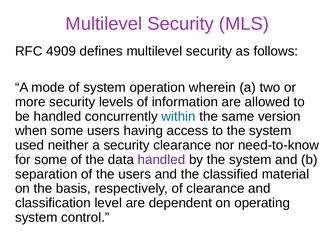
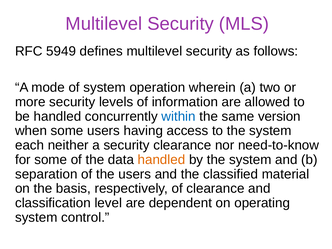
4909: 4909 -> 5949 (61, 51)
used: used -> each (30, 145)
handled colour: purple -> orange (161, 160)
